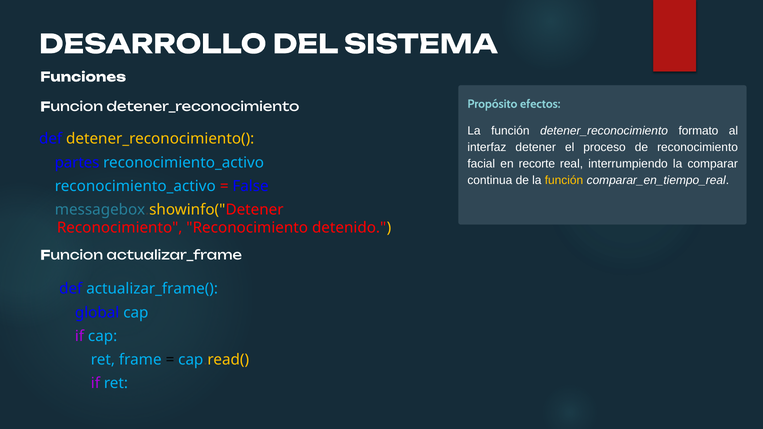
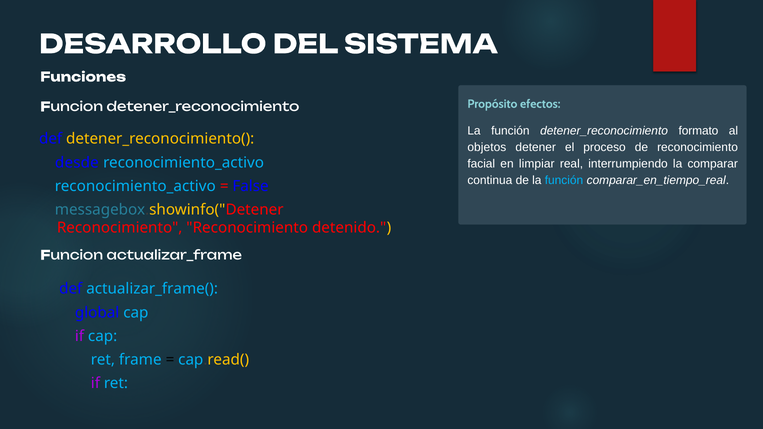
interfaz: interfaz -> objetos (487, 147)
partes: partes -> desde (77, 163)
recorte: recorte -> limpiar (537, 164)
función colour: yellow -> light blue (564, 180)
